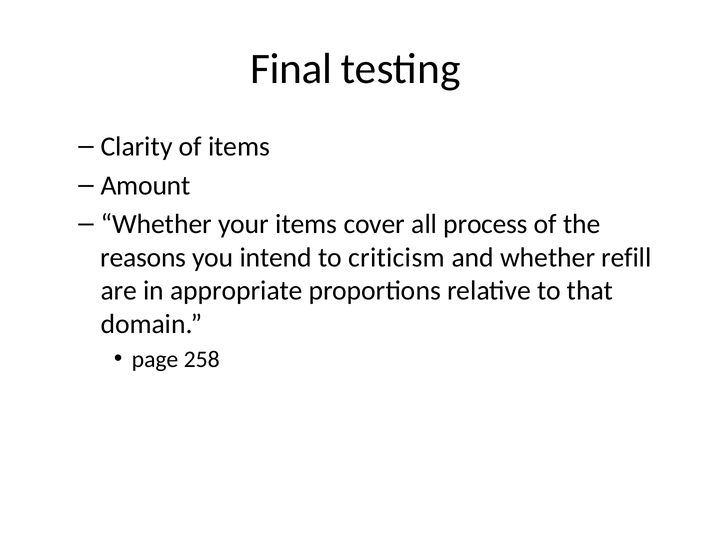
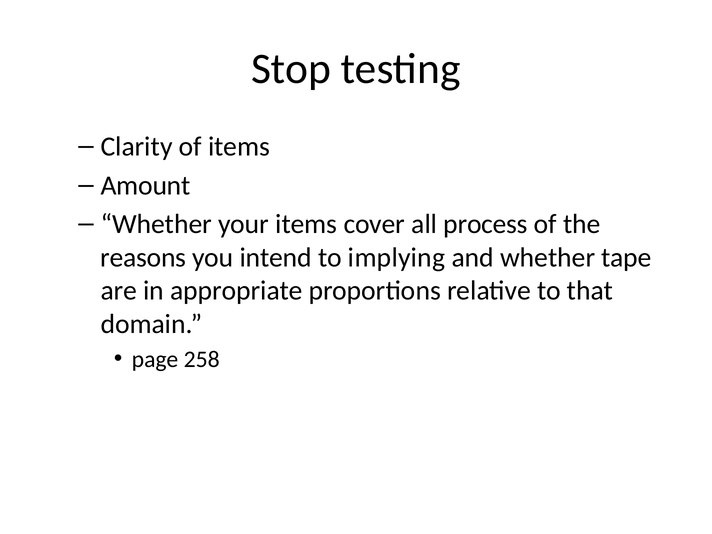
Final: Final -> Stop (291, 69)
criticism: criticism -> implying (397, 258)
refill: refill -> tape (626, 258)
